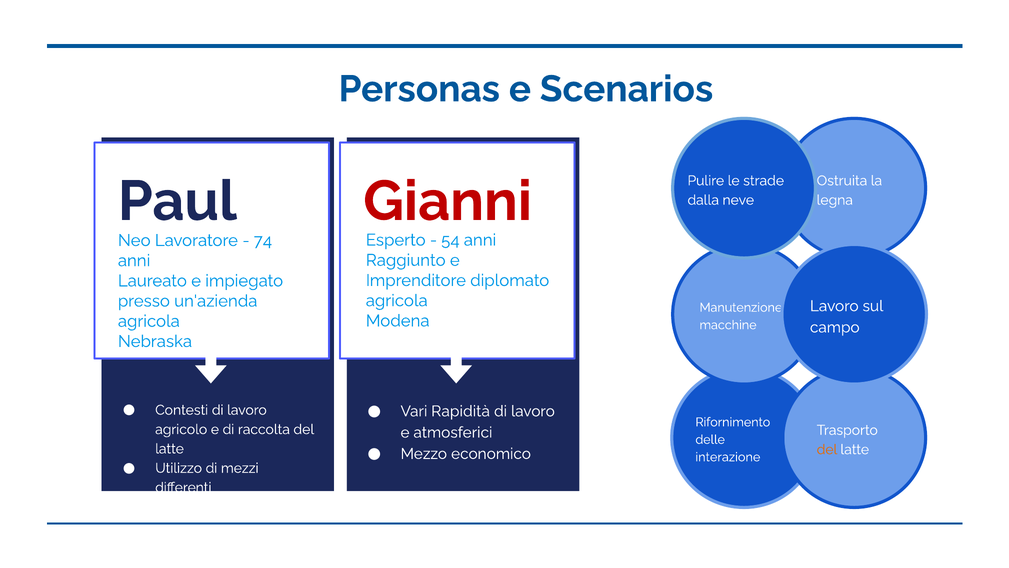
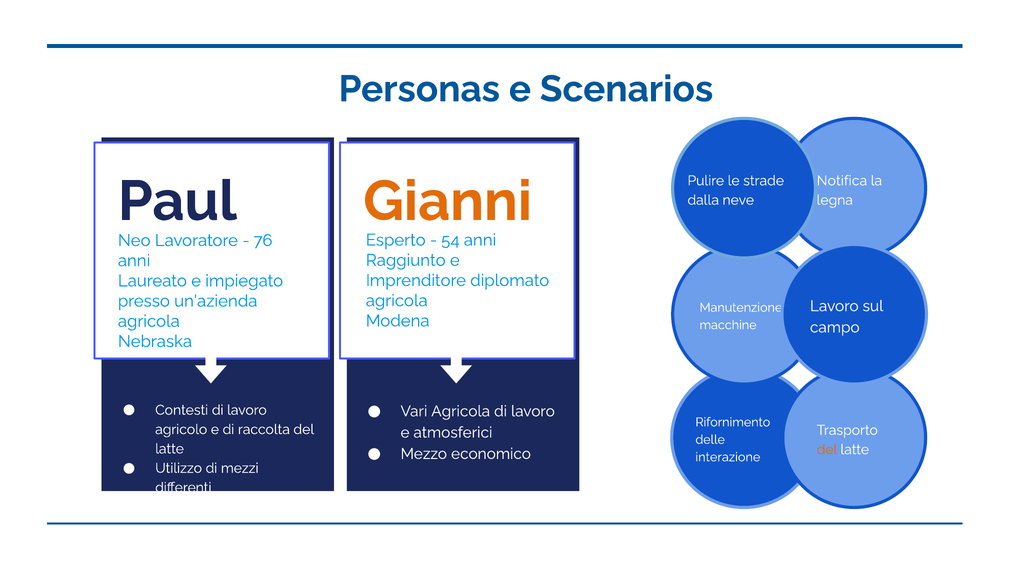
Ostruita: Ostruita -> Notifica (842, 181)
Gianni colour: red -> orange (448, 201)
74: 74 -> 76 (263, 240)
Vari Rapidità: Rapidità -> Agricola (461, 411)
